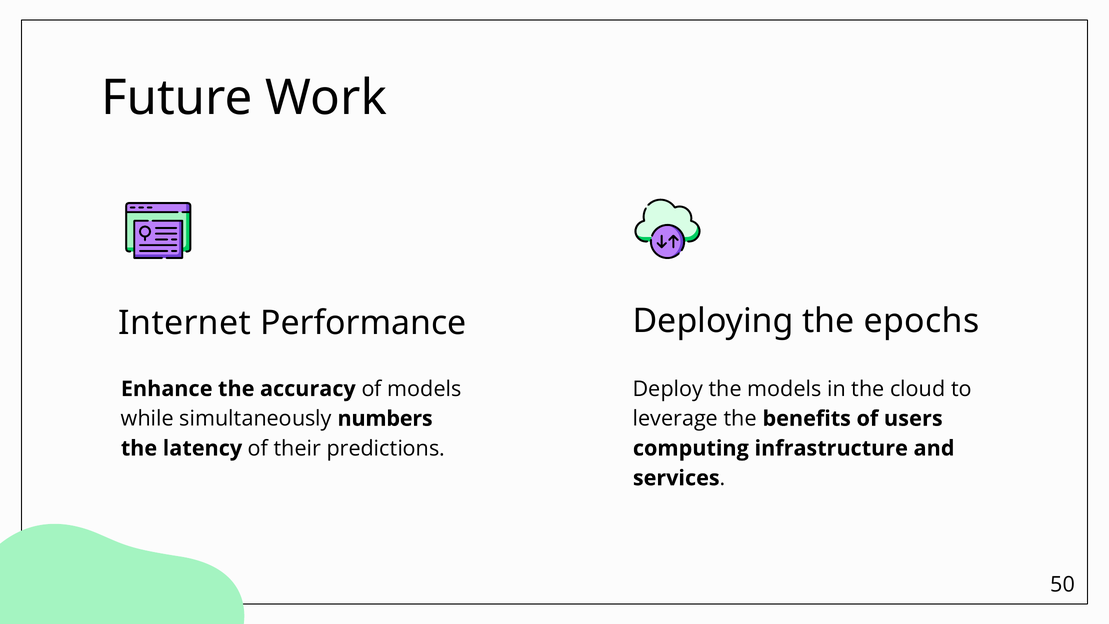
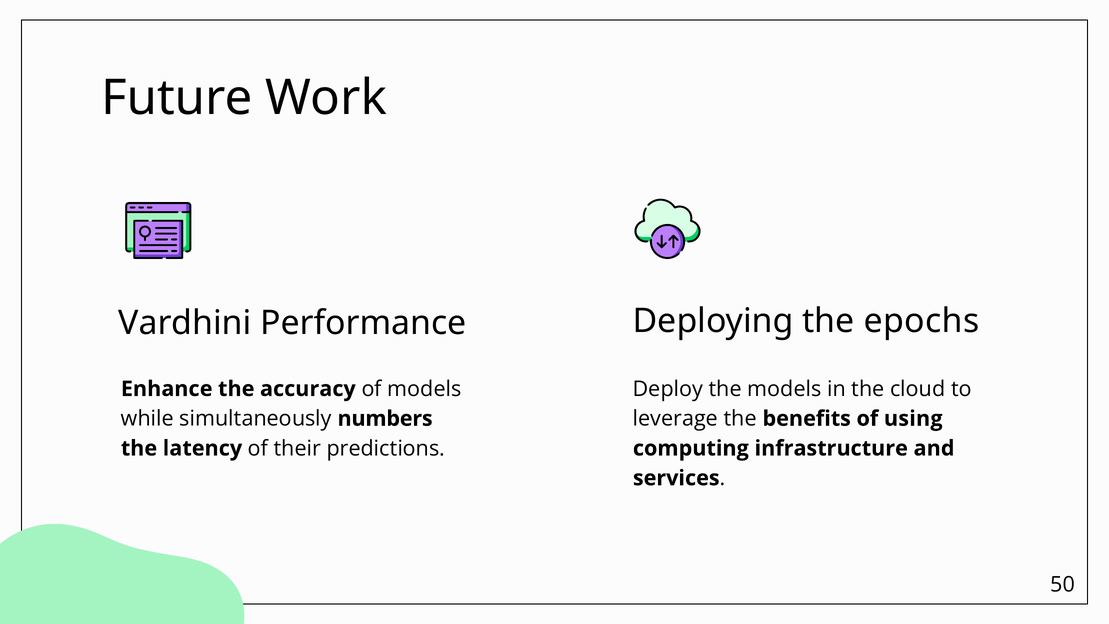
Internet: Internet -> Vardhini (185, 323)
users: users -> using (913, 419)
